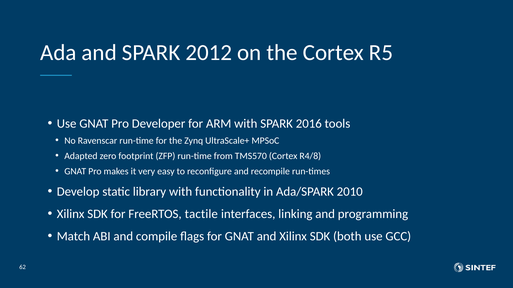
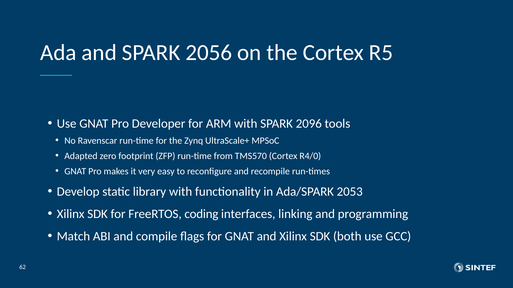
2012: 2012 -> 2056 (209, 53)
2016: 2016 -> 2096 (309, 124)
R4/8: R4/8 -> R4/0 (310, 156)
2010: 2010 -> 2053 (350, 192)
tactile: tactile -> coding (201, 214)
